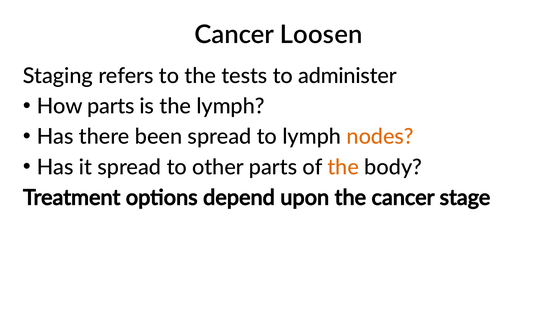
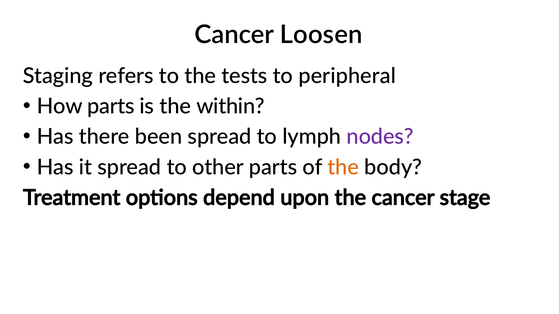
administer: administer -> peripheral (347, 76)
the lymph: lymph -> within (231, 107)
nodes colour: orange -> purple (380, 137)
